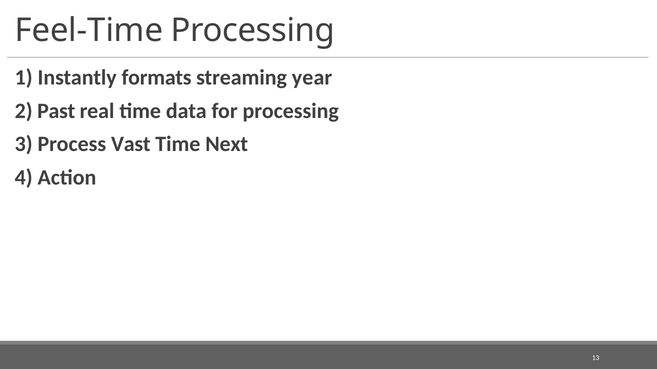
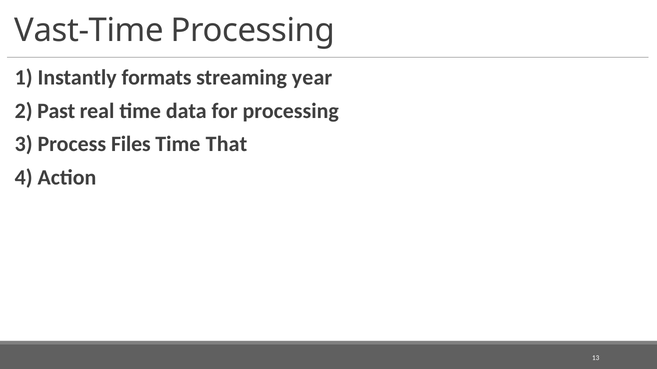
Feel-Time: Feel-Time -> Vast-Time (89, 30)
Vast: Vast -> Files (131, 144)
Next: Next -> That (227, 144)
